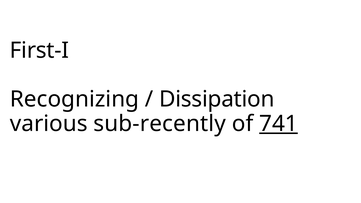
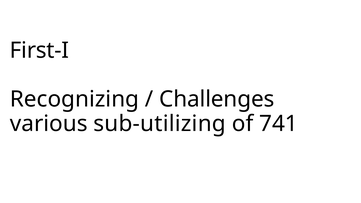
Dissipation: Dissipation -> Challenges (217, 99)
sub-recently: sub-recently -> sub-utilizing (160, 124)
741 underline: present -> none (279, 124)
